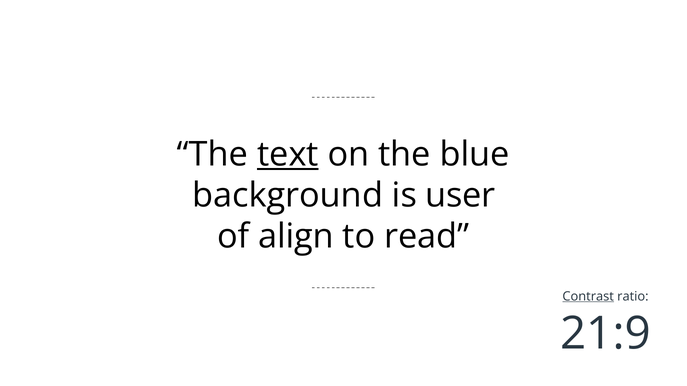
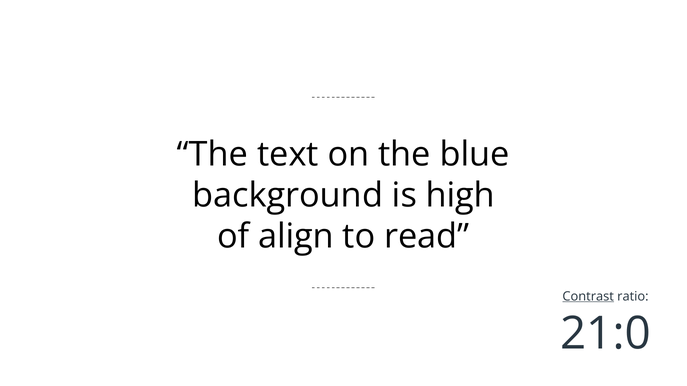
text underline: present -> none (288, 154)
user: user -> high (460, 196)
21:9: 21:9 -> 21:0 (606, 334)
